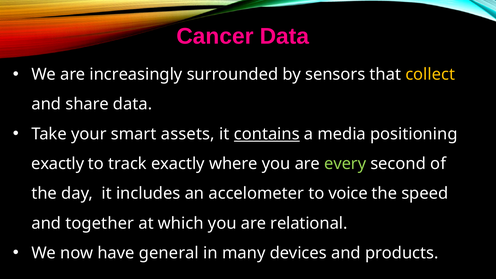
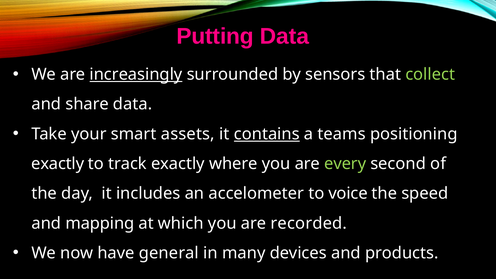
Cancer: Cancer -> Putting (215, 36)
increasingly underline: none -> present (136, 74)
collect colour: yellow -> light green (430, 74)
media: media -> teams (342, 134)
together: together -> mapping (100, 223)
relational: relational -> recorded (309, 223)
